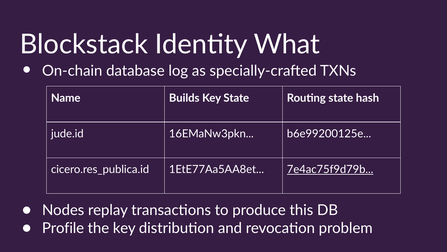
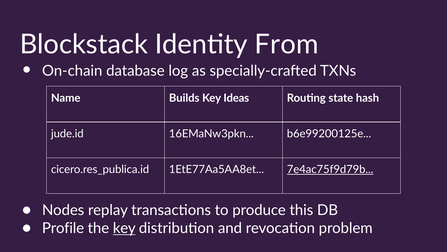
What: What -> From (287, 45)
Key State: State -> Ideas (236, 98)
key underline: none -> present (124, 228)
